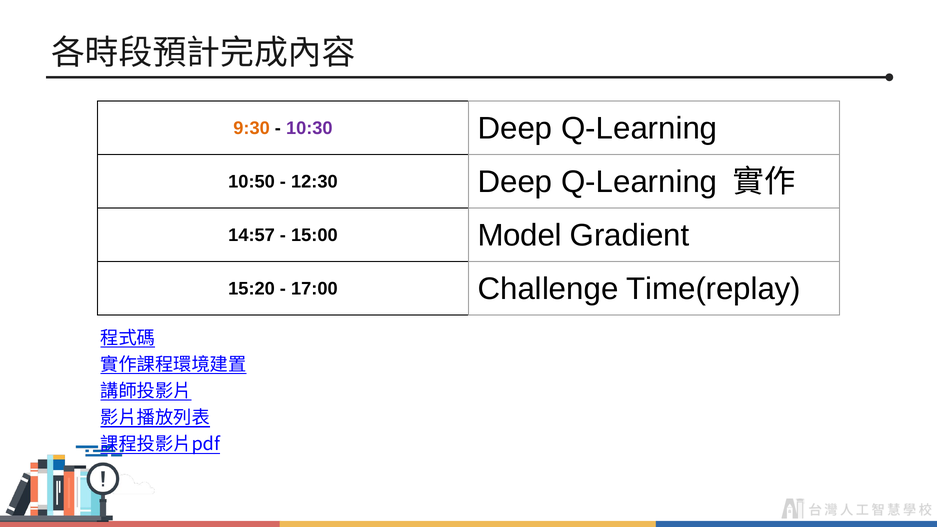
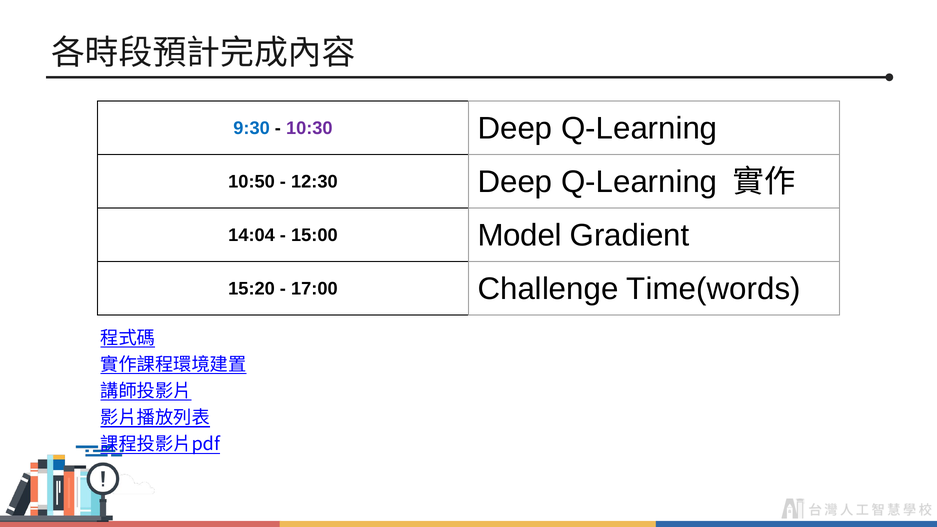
9:30 colour: orange -> blue (252, 128)
14:57: 14:57 -> 14:04 (252, 235)
Time(replay: Time(replay -> Time(words (714, 289)
